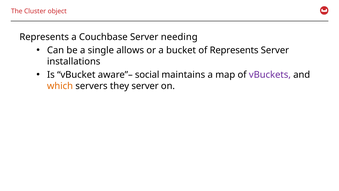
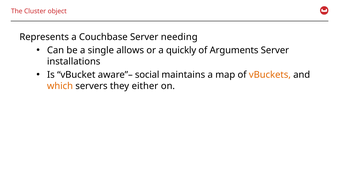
bucket: bucket -> quickly (181, 50)
of Represents: Represents -> Arguments (234, 50)
vBuckets colour: purple -> orange (270, 75)
they server: server -> either (145, 86)
